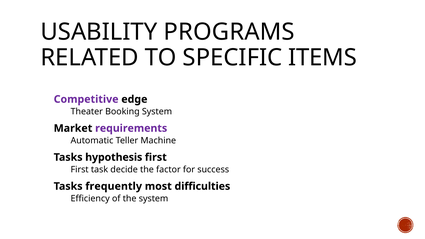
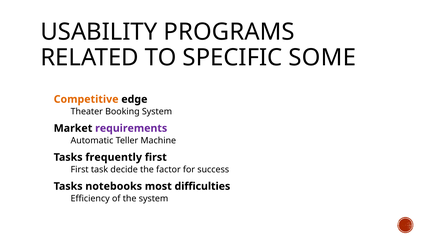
ITEMS: ITEMS -> SOME (322, 58)
Competitive colour: purple -> orange (86, 99)
hypothesis: hypothesis -> frequently (114, 157)
frequently: frequently -> notebooks (114, 186)
